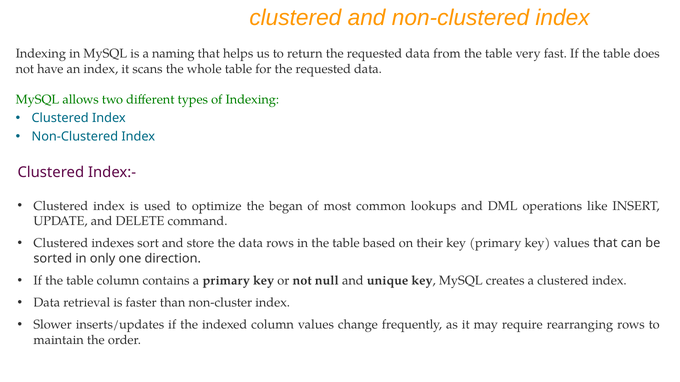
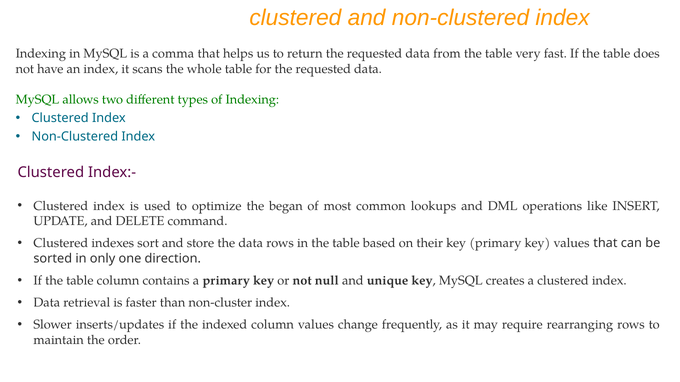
naming: naming -> comma (173, 54)
